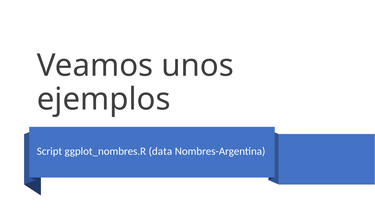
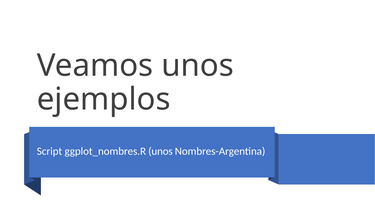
ggplot_nombres.R data: data -> unos (160, 151)
